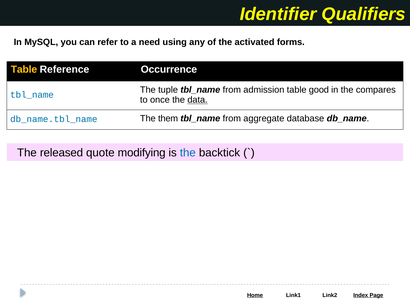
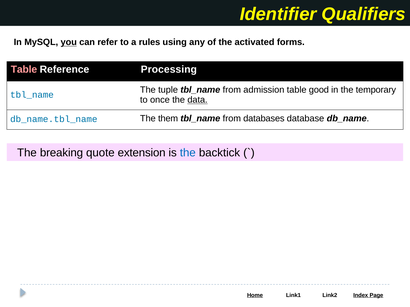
you underline: none -> present (69, 42)
need: need -> rules (149, 42)
Table colour: yellow -> pink (24, 69)
Occurrence: Occurrence -> Processing (169, 69)
compares: compares -> temporary (376, 90)
aggregate: aggregate -> databases (264, 119)
released: released -> breaking (61, 153)
modifying: modifying -> extension (142, 153)
